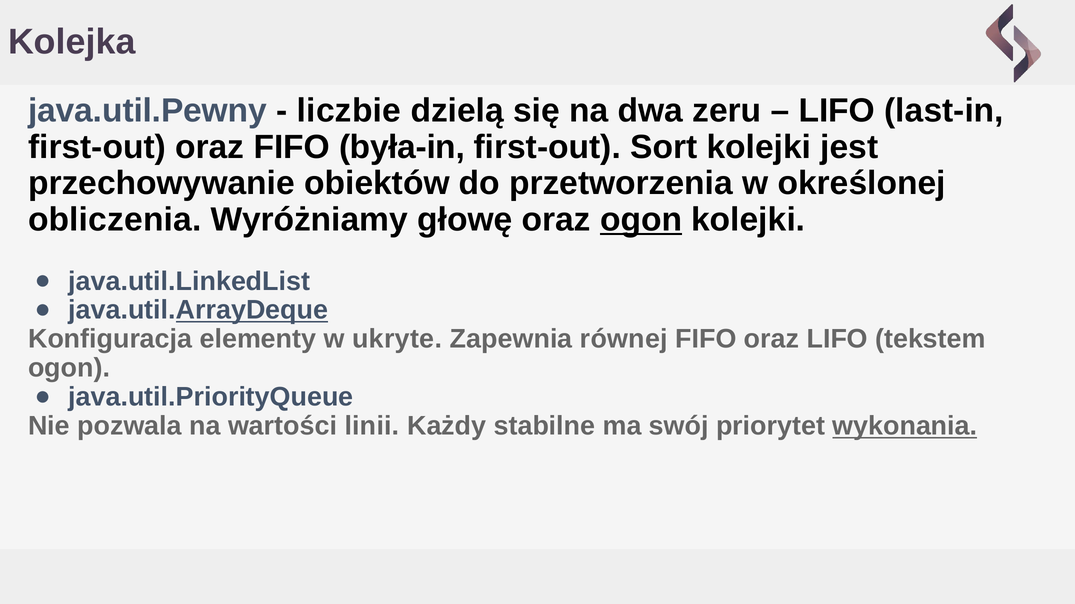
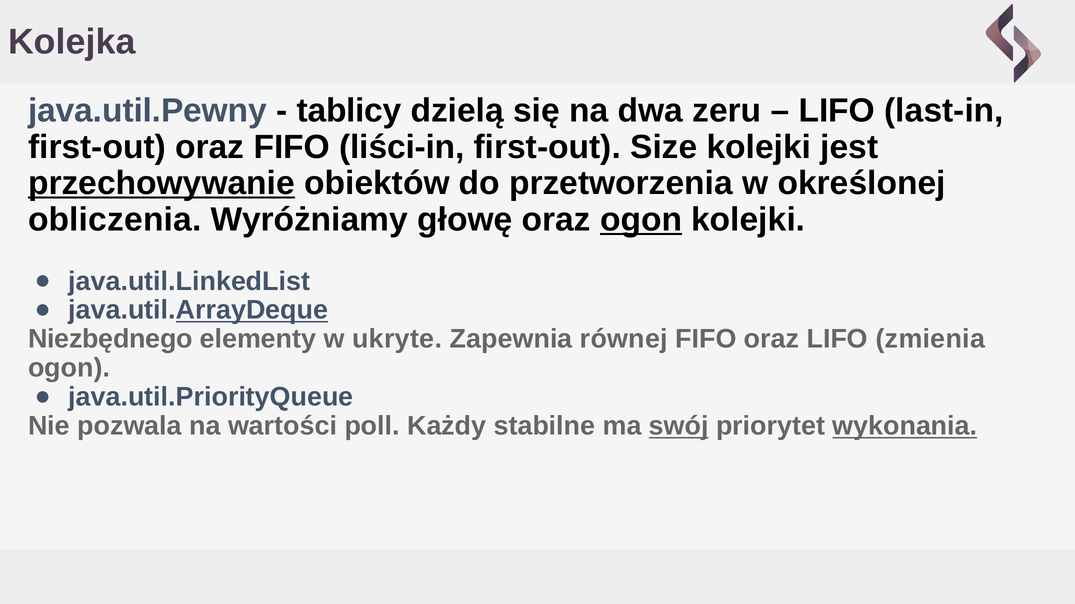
liczbie: liczbie -> tablicy (349, 111)
była-in: była-in -> liści-in (402, 147)
Sort: Sort -> Size (664, 147)
przechowywanie underline: none -> present (161, 183)
Konfiguracja: Konfiguracja -> Niezbędnego (110, 339)
tekstem: tekstem -> zmienia (930, 339)
linii: linii -> poll (372, 427)
swój underline: none -> present (679, 427)
